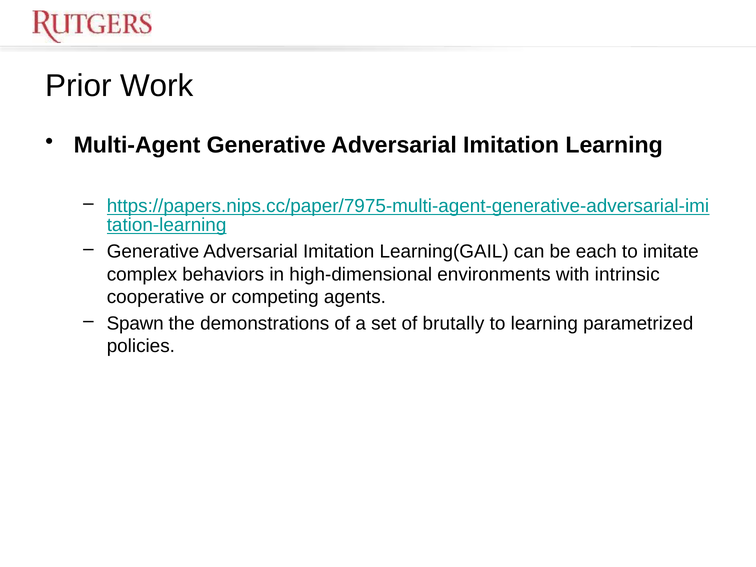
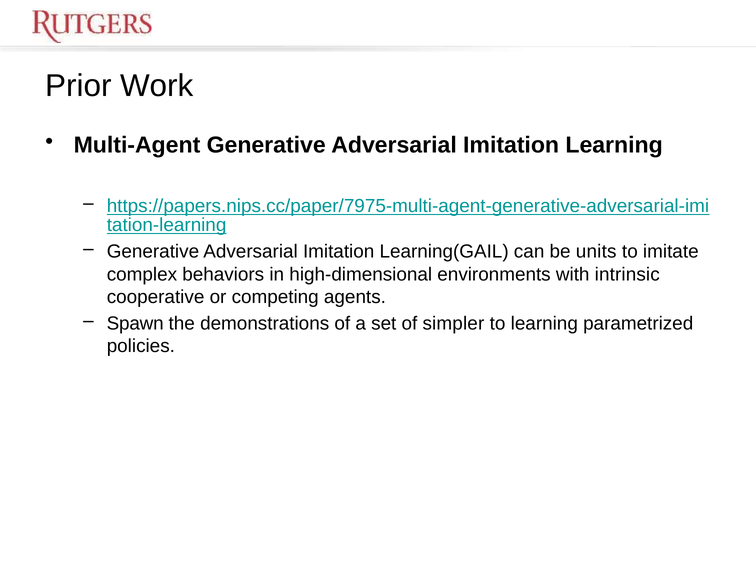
each: each -> units (596, 252)
brutally: brutally -> simpler (453, 323)
